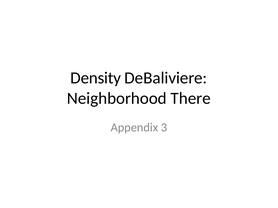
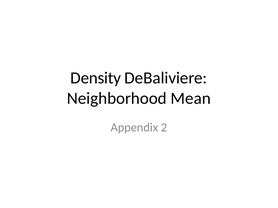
There: There -> Mean (191, 98)
3: 3 -> 2 (164, 128)
